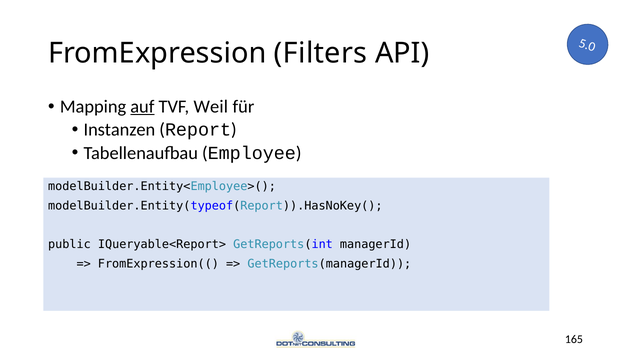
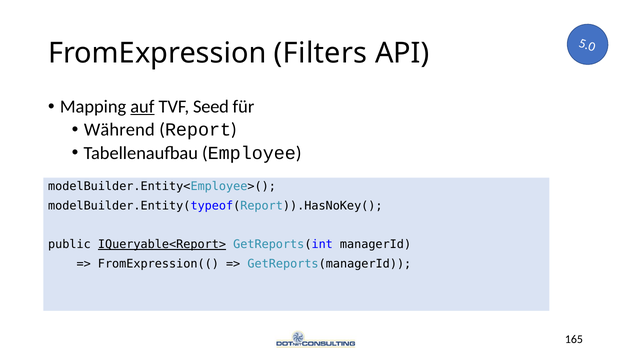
Weil: Weil -> Seed (211, 107)
Instanzen: Instanzen -> Während (119, 130)
IQueryable<Report> underline: none -> present (162, 244)
